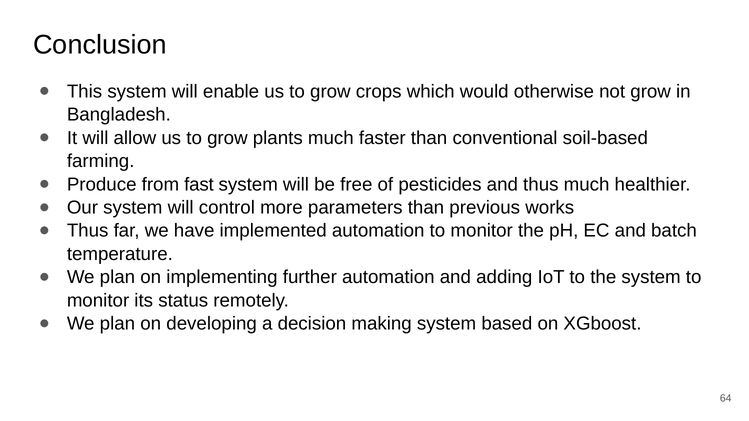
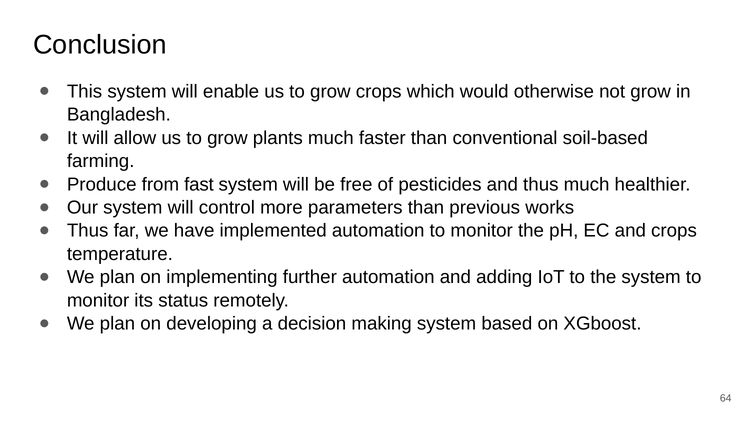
and batch: batch -> crops (674, 231)
